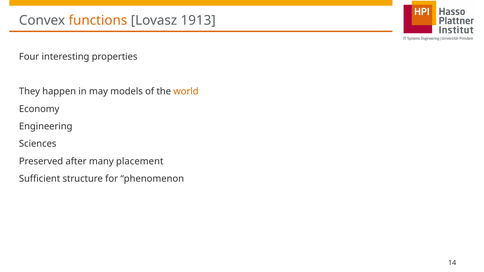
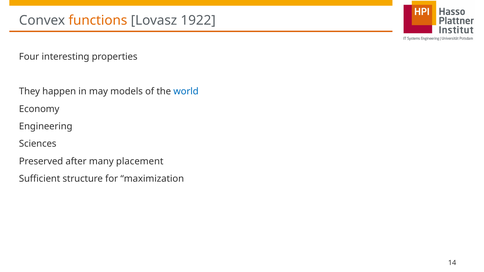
1913: 1913 -> 1922 (198, 20)
world colour: orange -> blue (186, 92)
phenomenon: phenomenon -> maximization (152, 179)
